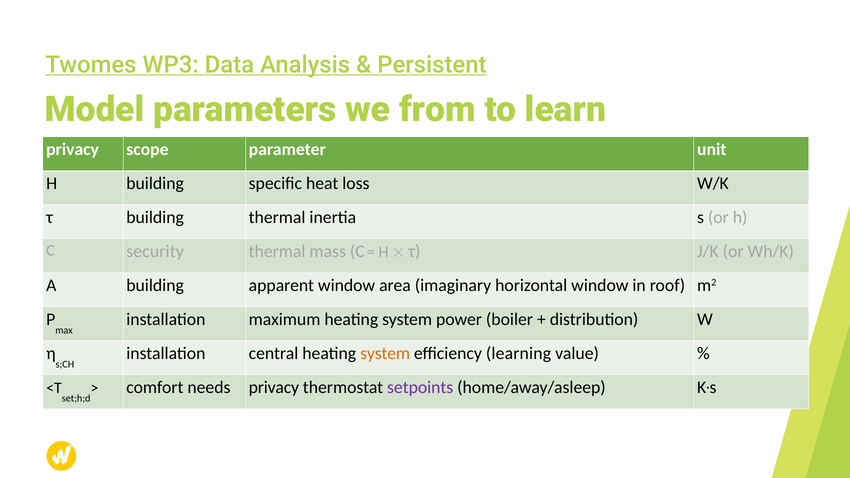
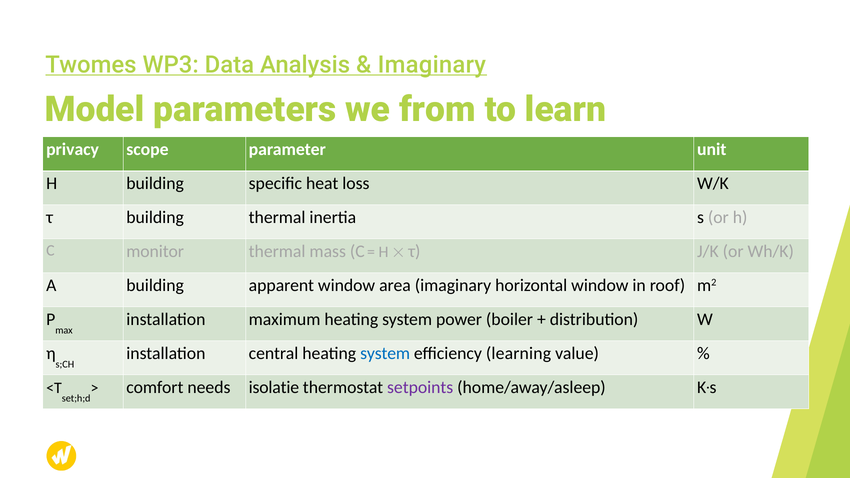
Persistent: Persistent -> Imaginary (432, 65)
security: security -> monitor (155, 251)
system colour: orange -> blue (385, 353)
needs privacy: privacy -> isolatie (274, 387)
